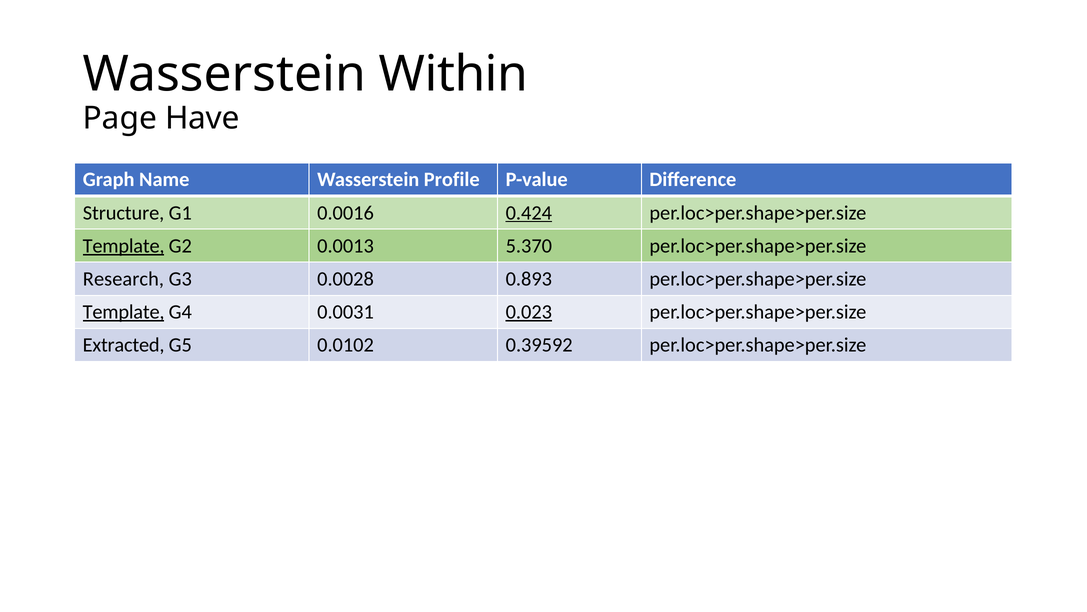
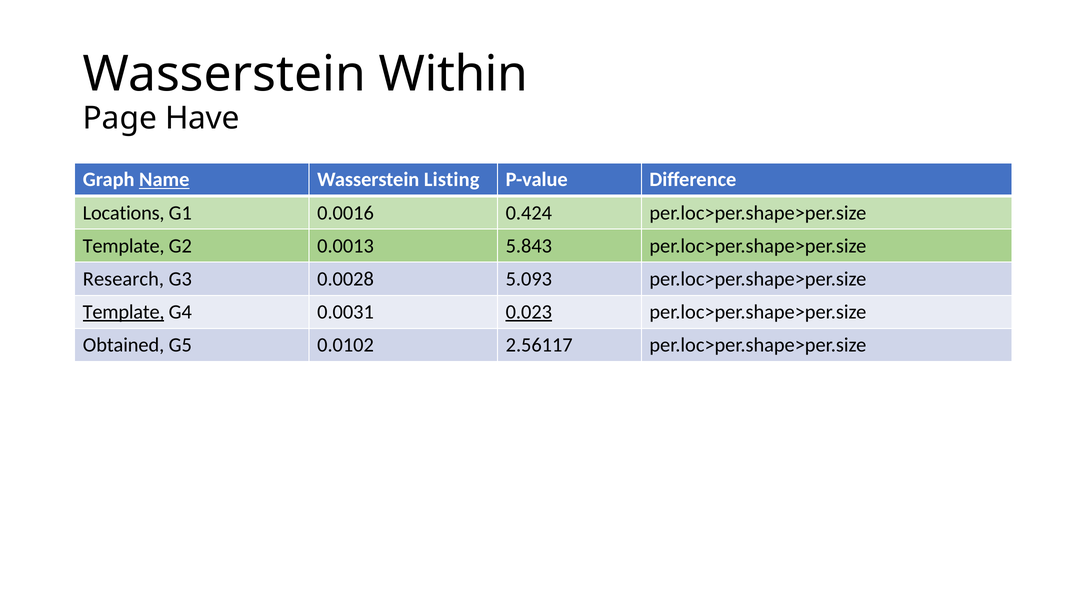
Name underline: none -> present (164, 180)
Profile: Profile -> Listing (452, 180)
Structure: Structure -> Locations (124, 213)
0.424 underline: present -> none (529, 213)
Template underline: present -> none (124, 246)
5.370: 5.370 -> 5.843 (529, 246)
0.893: 0.893 -> 5.093 (529, 279)
Extracted: Extracted -> Obtained (124, 345)
0.39592: 0.39592 -> 2.56117 (539, 345)
